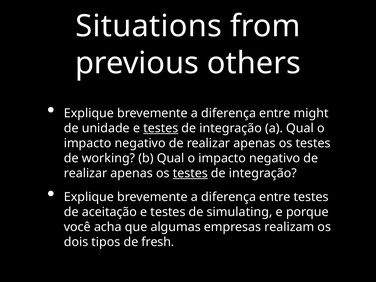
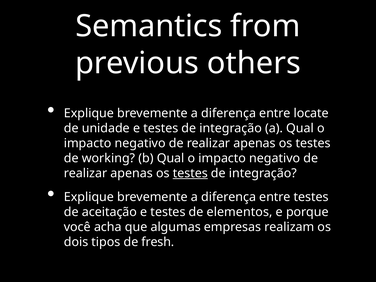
Situations: Situations -> Semantics (149, 26)
might: might -> locate (311, 113)
testes underline: present -> none (161, 128)
simulating: simulating -> elementos (240, 212)
